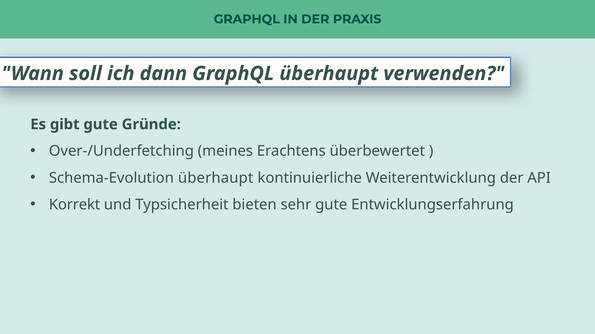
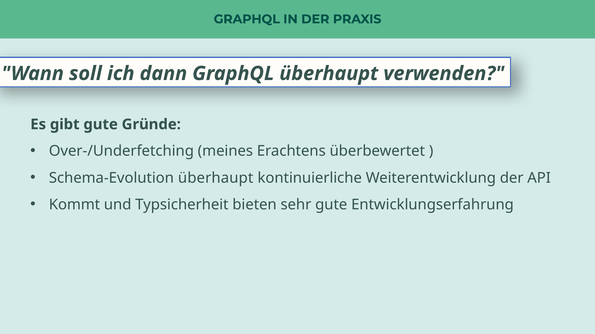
Korrekt: Korrekt -> Kommt (74, 205)
